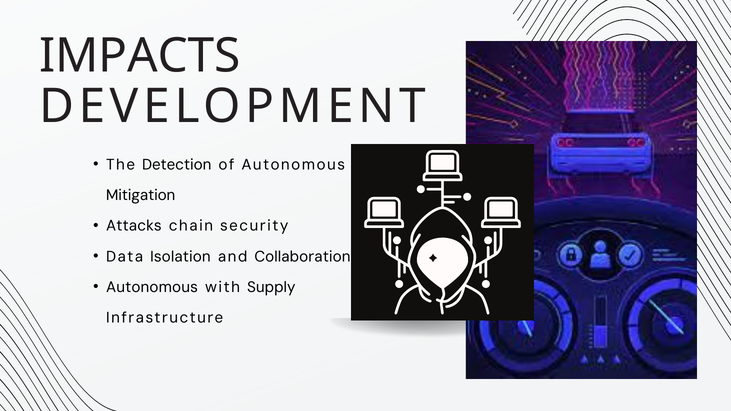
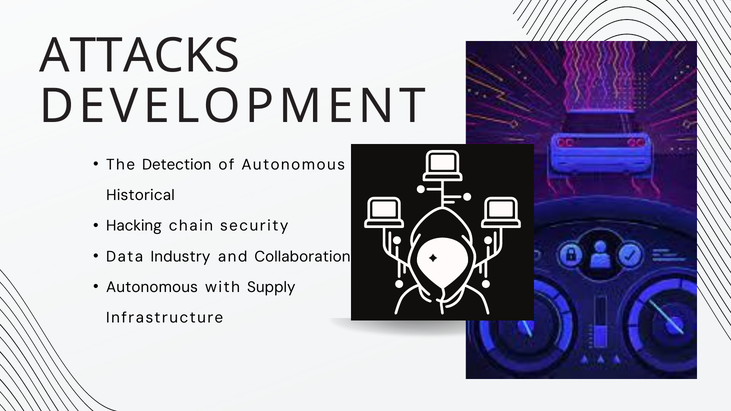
IMPACTS: IMPACTS -> ATTACKS (140, 56)
Mitigation: Mitigation -> Historical (141, 195)
Attacks: Attacks -> Hacking (134, 226)
Isolation: Isolation -> Industry (180, 257)
